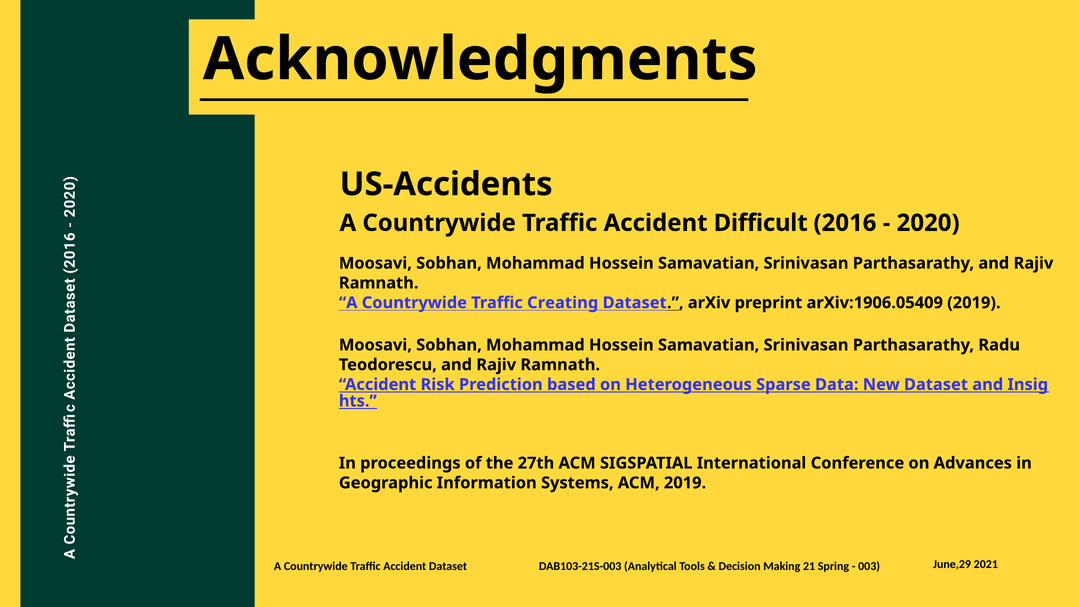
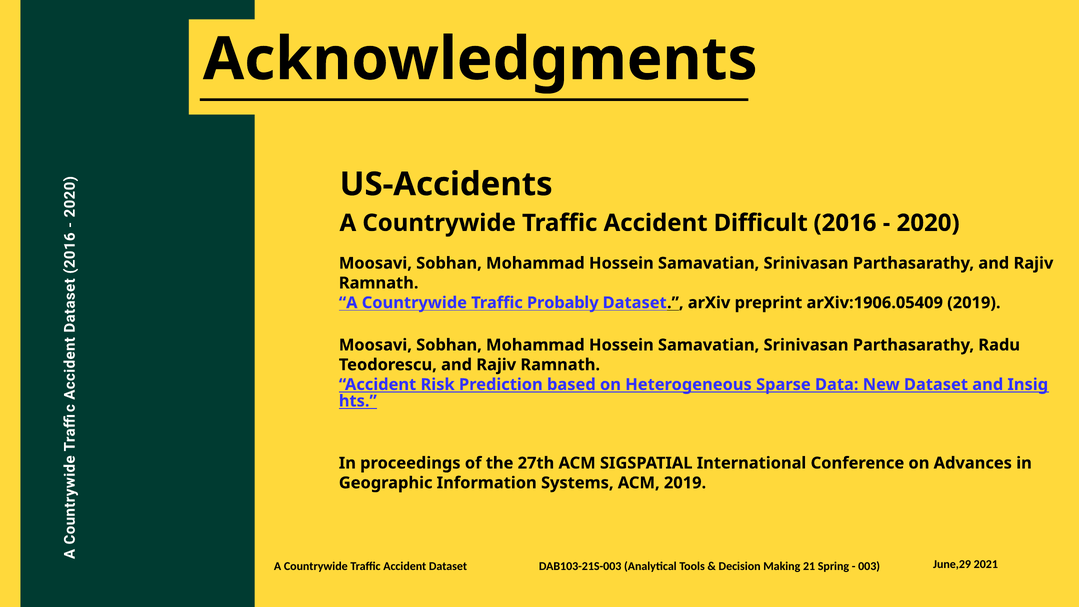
Creating: Creating -> Probably (563, 303)
